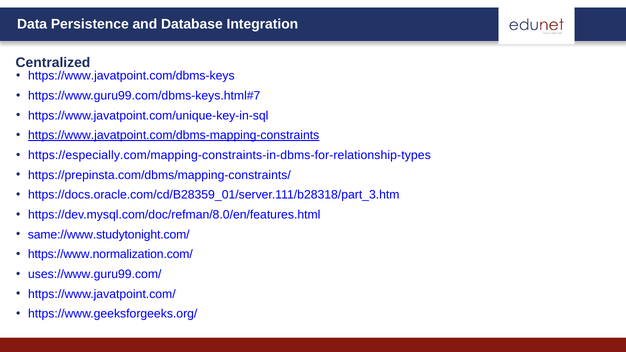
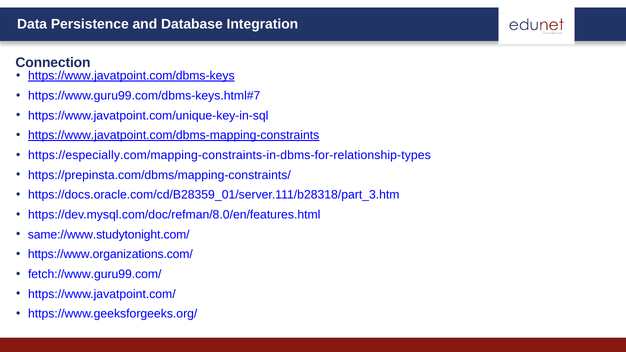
Centralized: Centralized -> Connection (53, 63)
https://www.javatpoint.com/dbms-keys underline: none -> present (131, 76)
https://www.normalization.com/: https://www.normalization.com/ -> https://www.organizations.com/ (110, 254)
uses://www.guru99.com/: uses://www.guru99.com/ -> fetch://www.guru99.com/ (95, 274)
